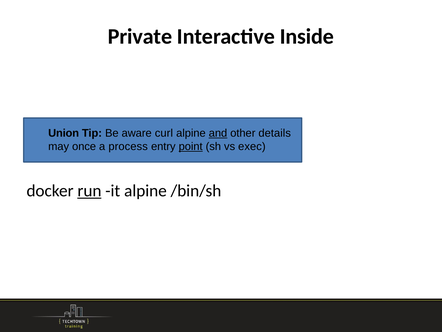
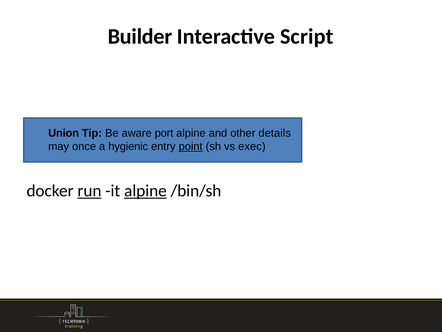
Private: Private -> Builder (140, 37)
Inside: Inside -> Script (307, 37)
curl: curl -> port (164, 133)
and underline: present -> none (218, 133)
process: process -> hygienic (128, 146)
alpine underline: none -> present (145, 191)
